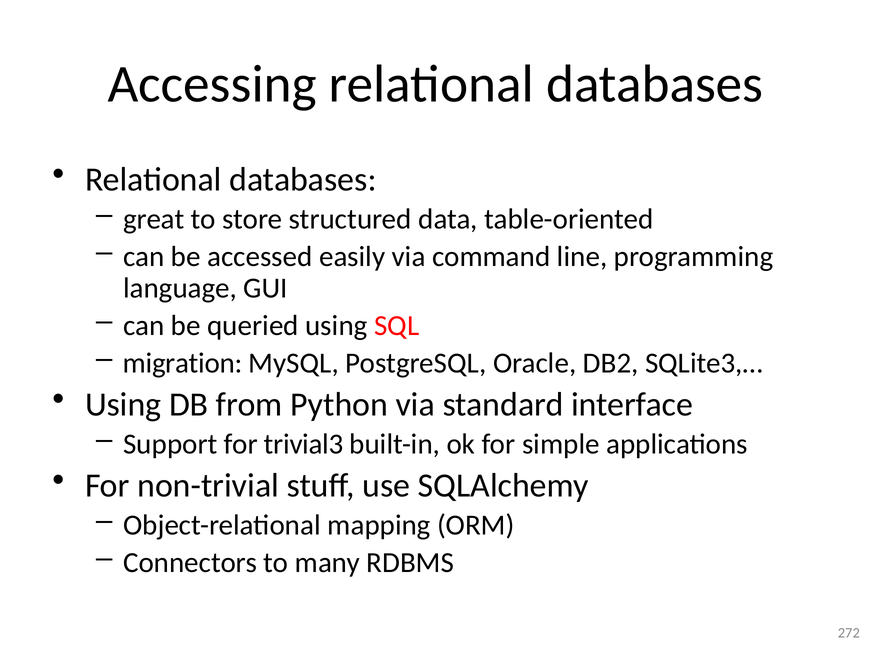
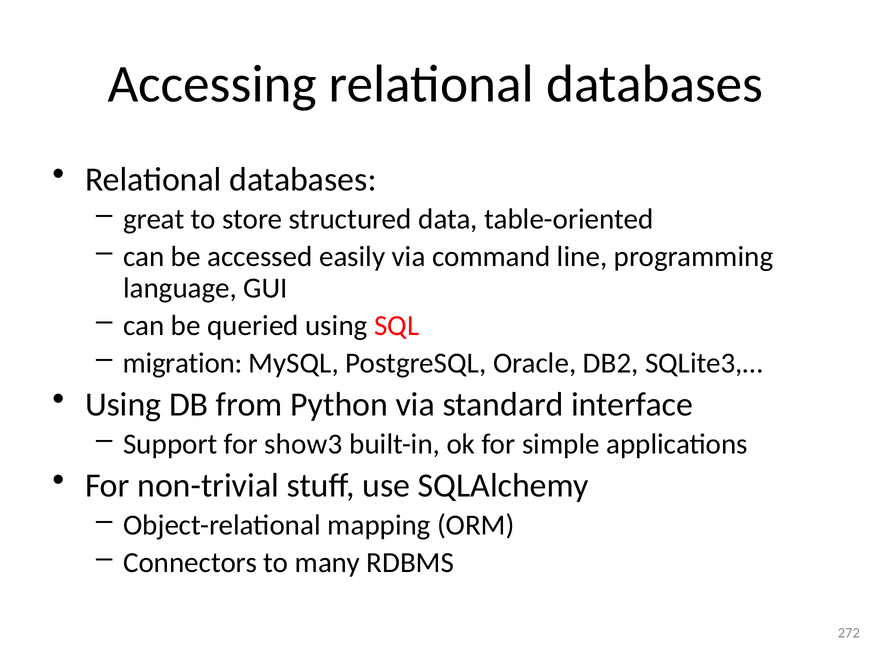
trivial3: trivial3 -> show3 (303, 444)
